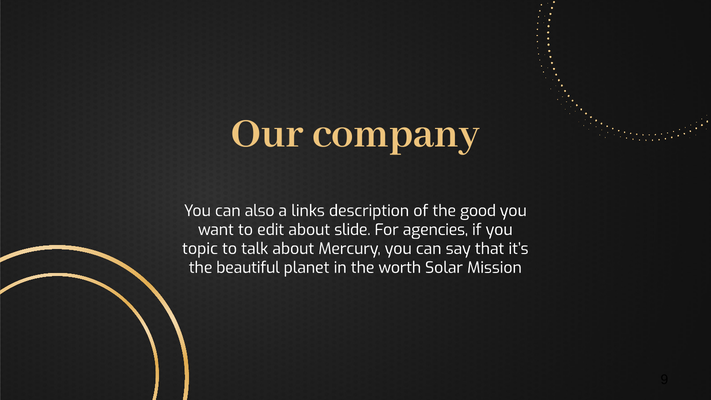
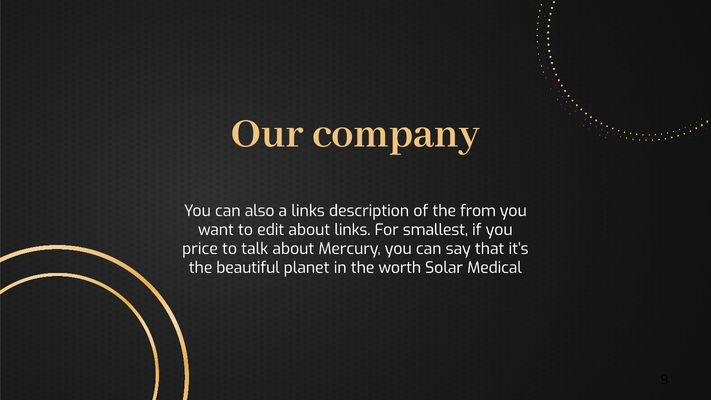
good: good -> from (478, 211)
about slide: slide -> links (352, 230)
agencies: agencies -> smallest (435, 230)
topic: topic -> price (200, 249)
Mission: Mission -> Medical (495, 268)
